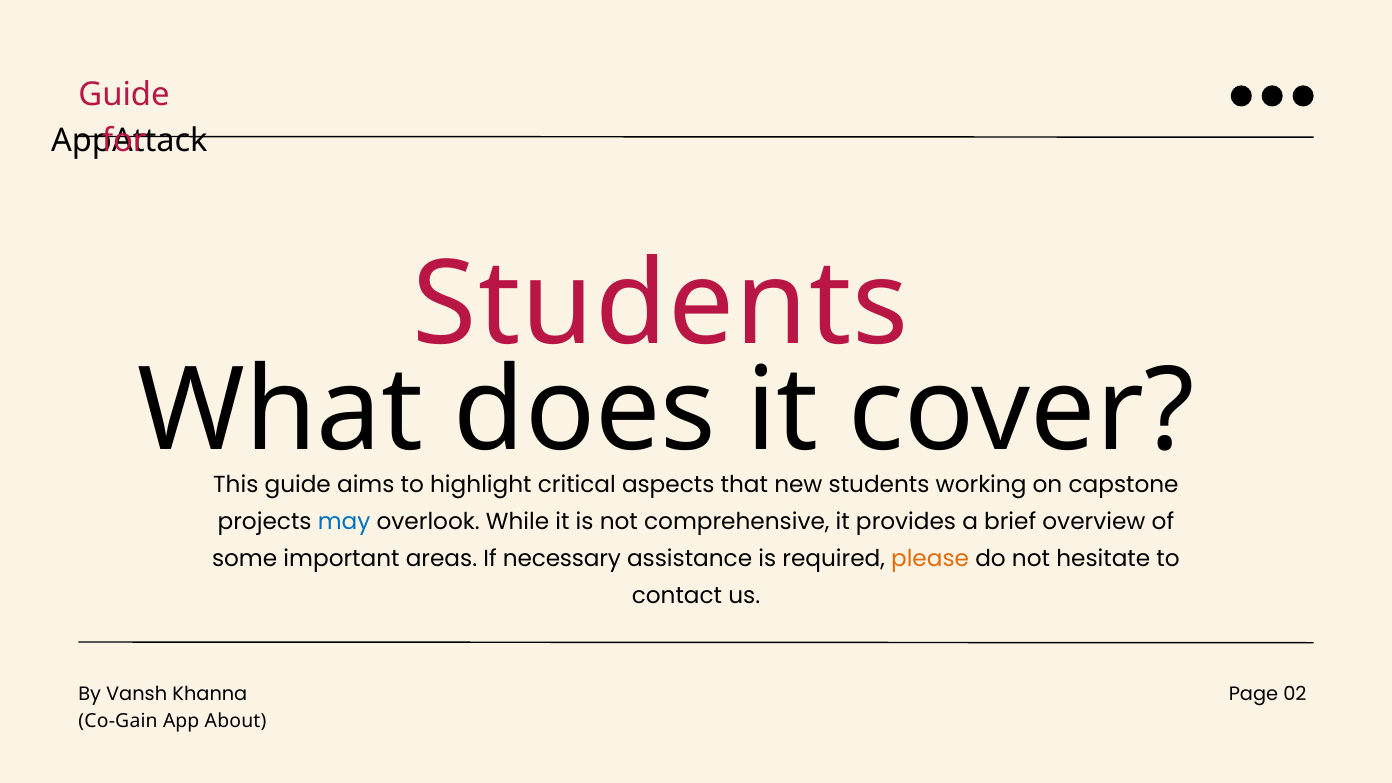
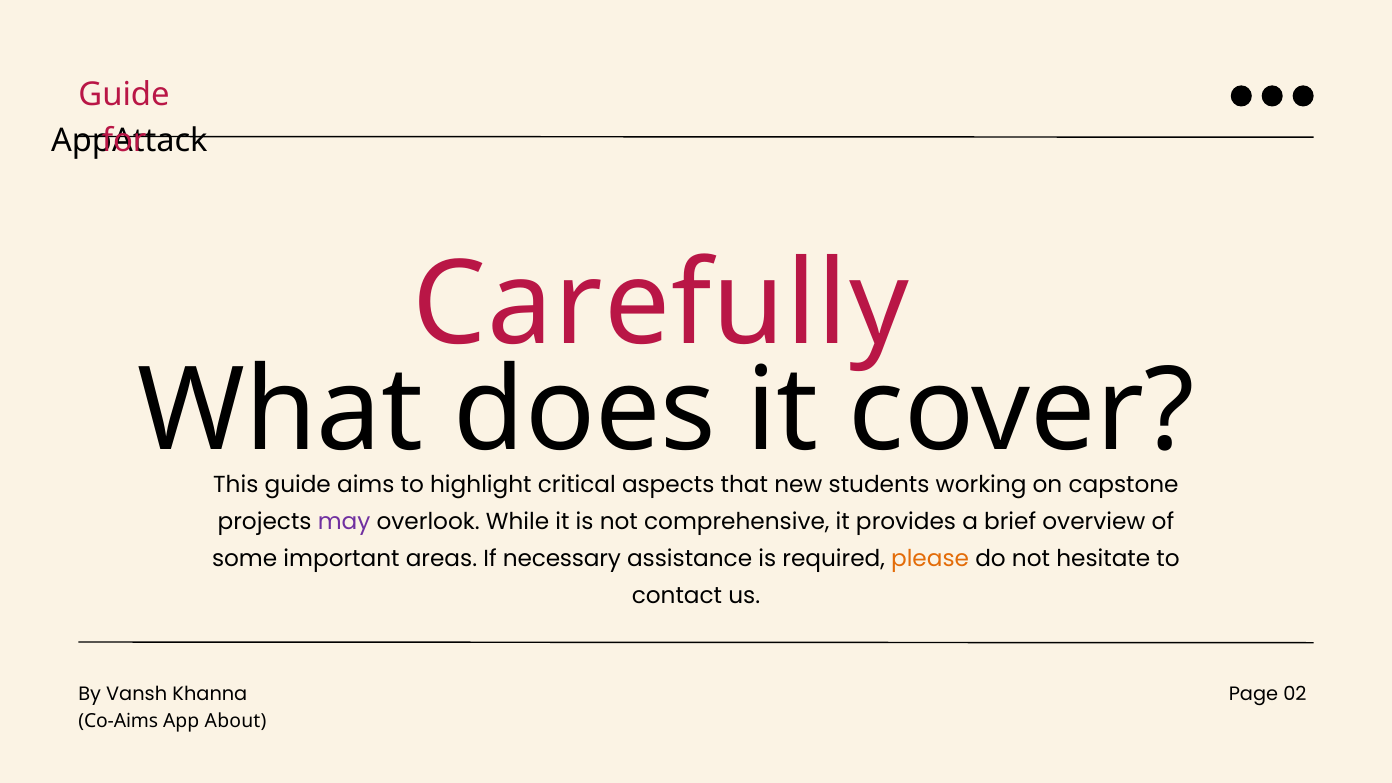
Students: Students -> Carefully (661, 305)
may colour: blue -> purple (344, 522)
Co-Gain: Co-Gain -> Co-Aims (118, 721)
